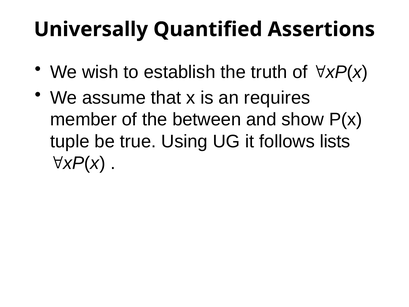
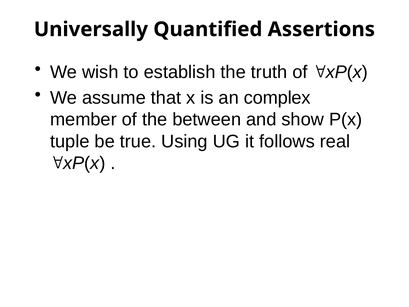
requires: requires -> complex (277, 98)
lists: lists -> real (335, 141)
